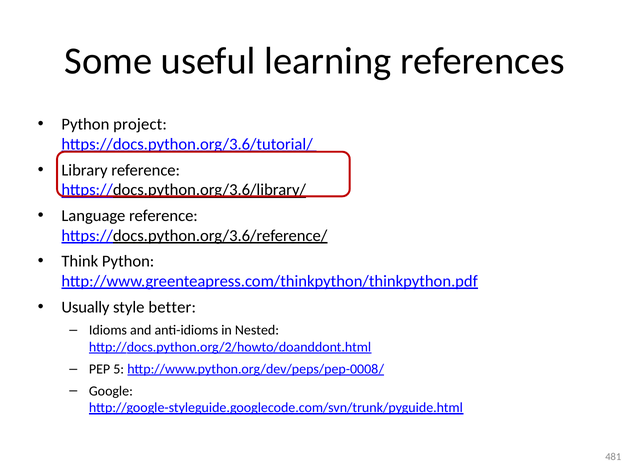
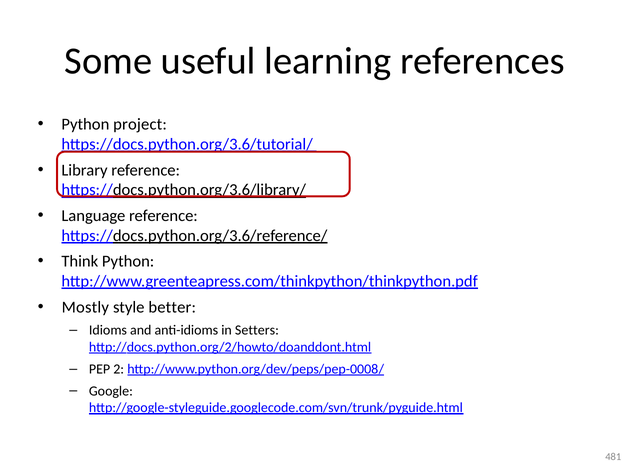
Usually: Usually -> Mostly (85, 307)
Nested: Nested -> Setters (257, 330)
5: 5 -> 2 (119, 369)
